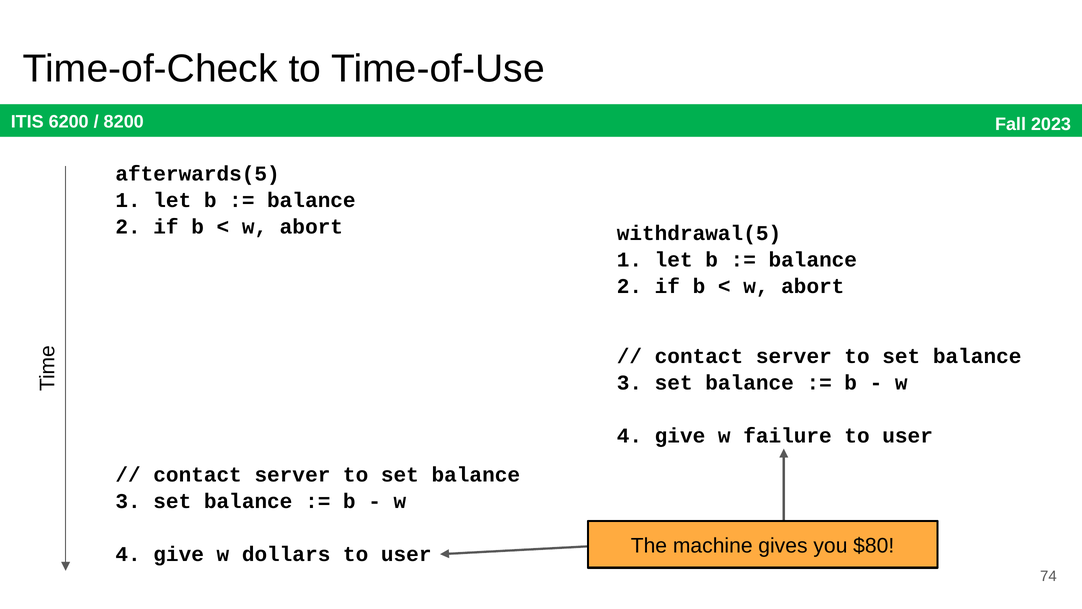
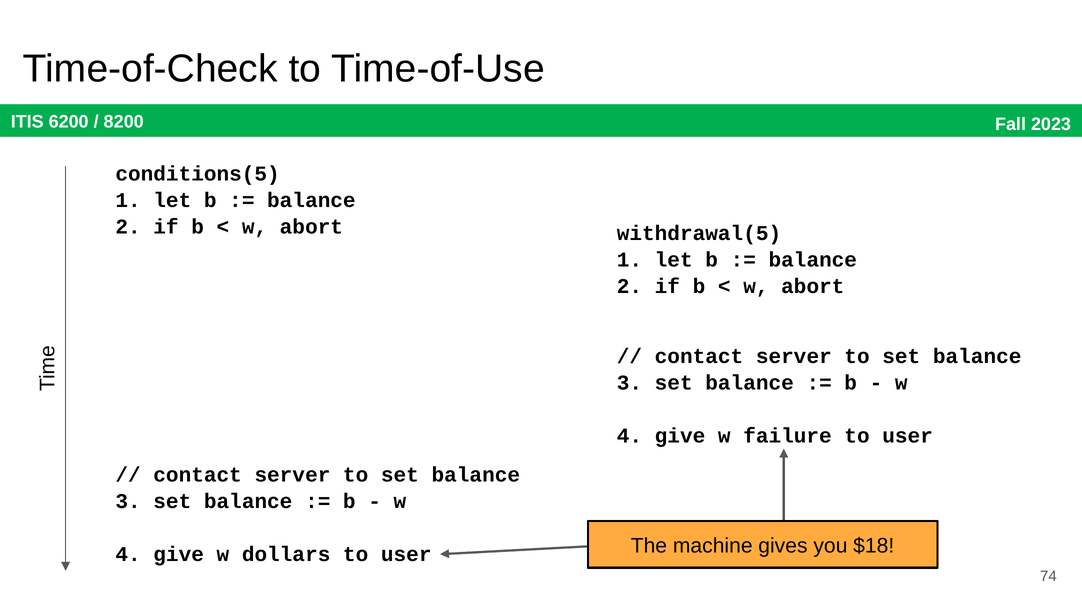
afterwards(5: afterwards(5 -> conditions(5 (198, 174)
$80: $80 -> $18 (874, 546)
